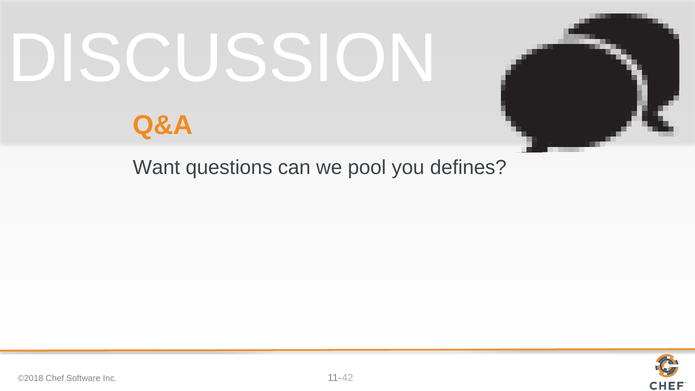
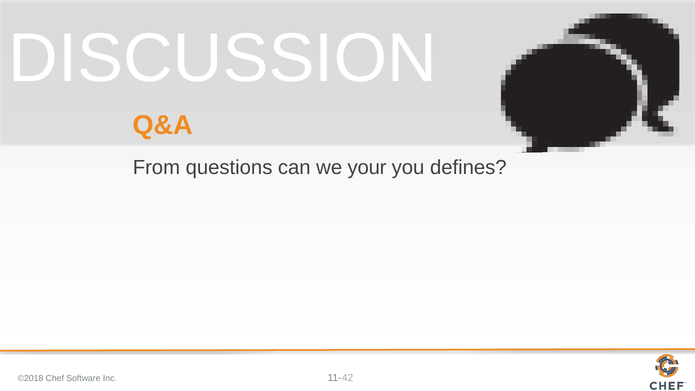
Want: Want -> From (156, 167)
pool: pool -> your (367, 167)
